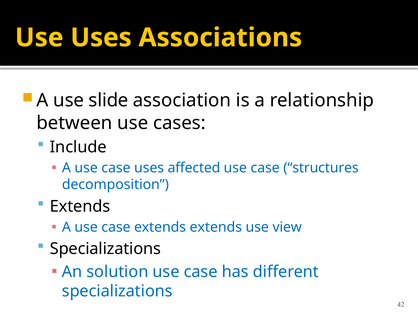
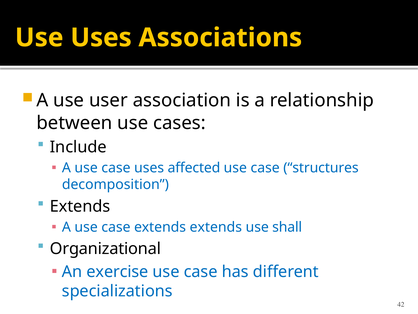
slide: slide -> user (108, 100)
view: view -> shall (287, 227)
Specializations: Specializations -> Organizational (105, 249)
solution: solution -> exercise (118, 271)
